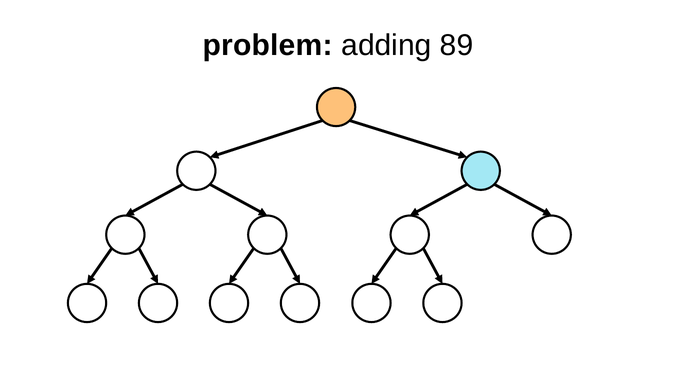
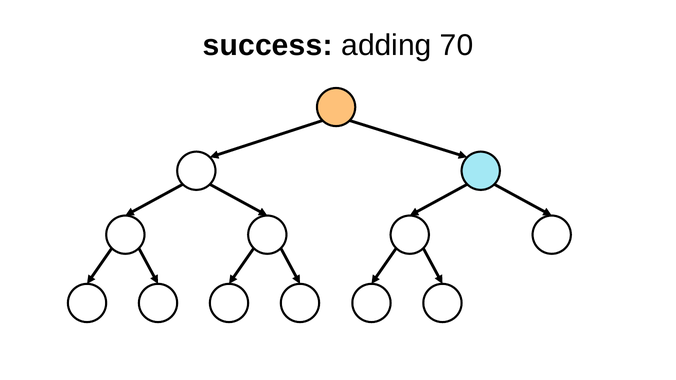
problem: problem -> success (268, 46)
89: 89 -> 70 (457, 46)
